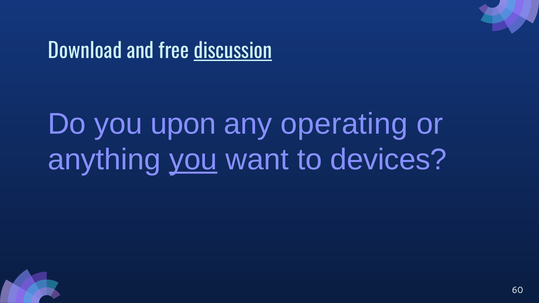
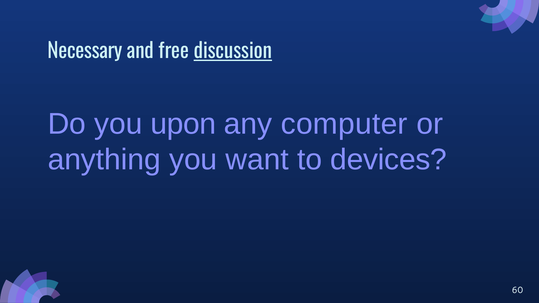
Download: Download -> Necessary (85, 51)
operating: operating -> computer (344, 124)
you underline: present -> none (193, 160)
